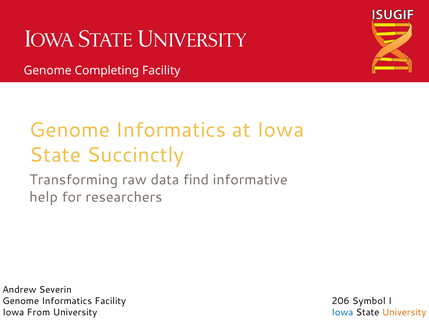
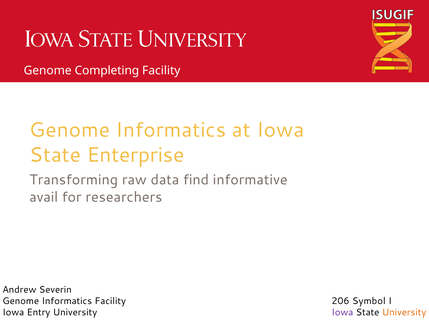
Succinctly: Succinctly -> Enterprise (136, 155)
help: help -> avail (44, 197)
From: From -> Entry (39, 312)
Iowa colour: blue -> purple (342, 312)
